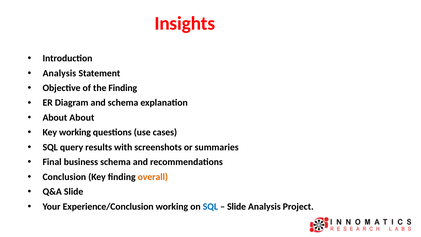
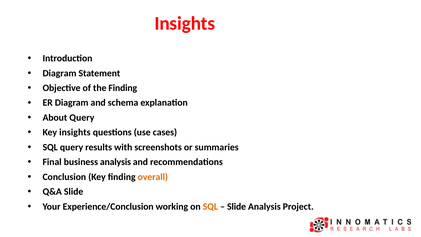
Analysis: Analysis -> Diagram (59, 73)
About About: About -> Query (82, 118)
Key working: working -> insights (75, 132)
business schema: schema -> analysis (115, 162)
SQL colour: blue -> orange (210, 206)
